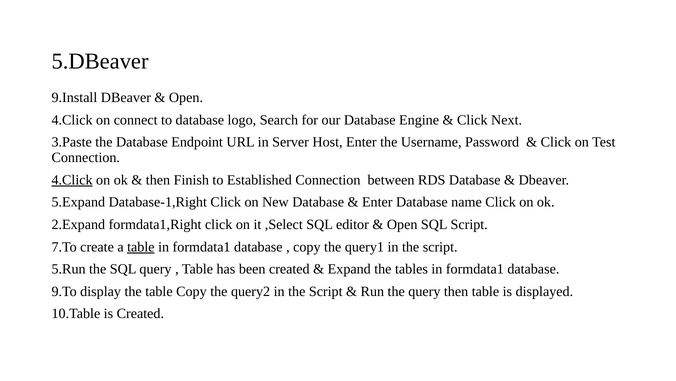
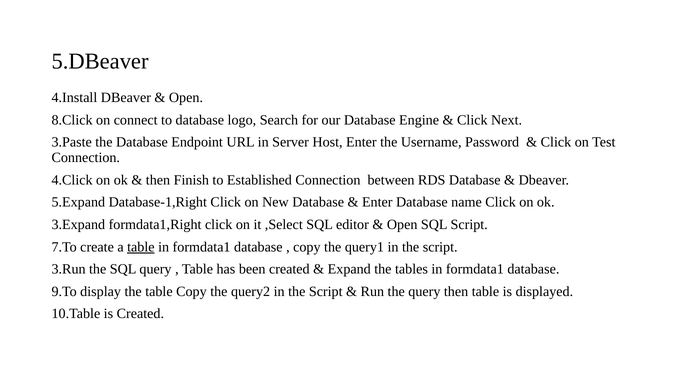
9.Install: 9.Install -> 4.Install (74, 97)
4.Click: 4.Click -> 8.Click (72, 120)
4.Click underline: present -> none (72, 180)
2.Expand: 2.Expand -> 3.Expand (78, 224)
5.Run: 5.Run -> 3.Run (69, 269)
